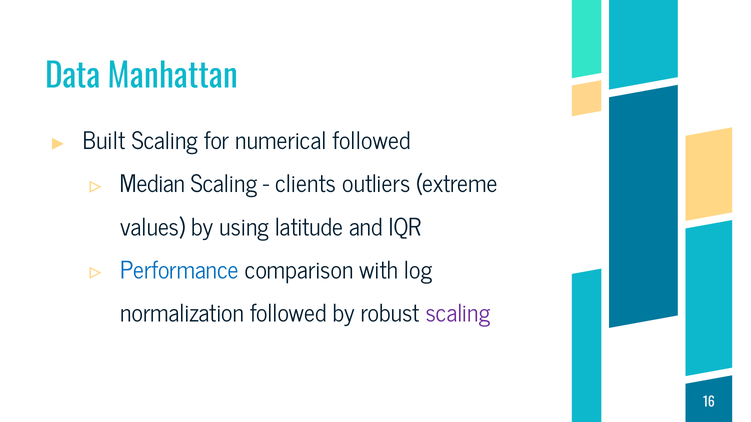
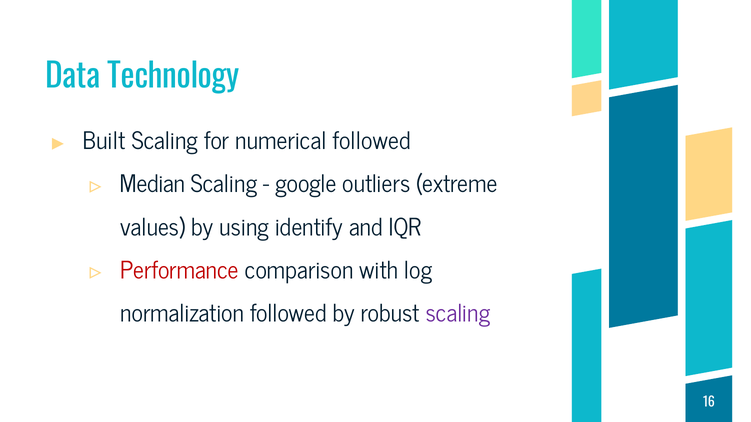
Manhattan: Manhattan -> Technology (173, 77)
clients: clients -> google (306, 185)
latitude: latitude -> identify (309, 228)
Performance colour: blue -> red (180, 271)
